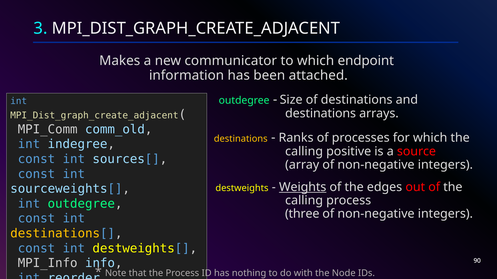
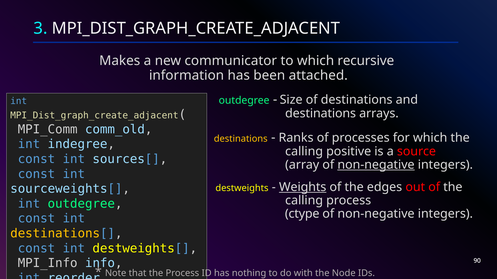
endpoint: endpoint -> recursive (366, 61)
non-negative underline: none -> present (376, 165)
three: three -> ctype (302, 214)
